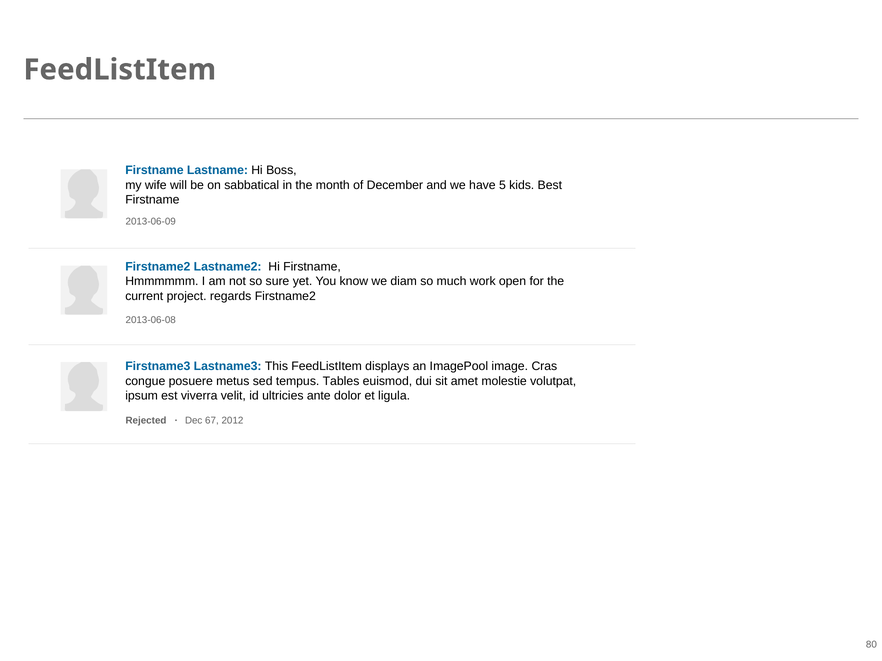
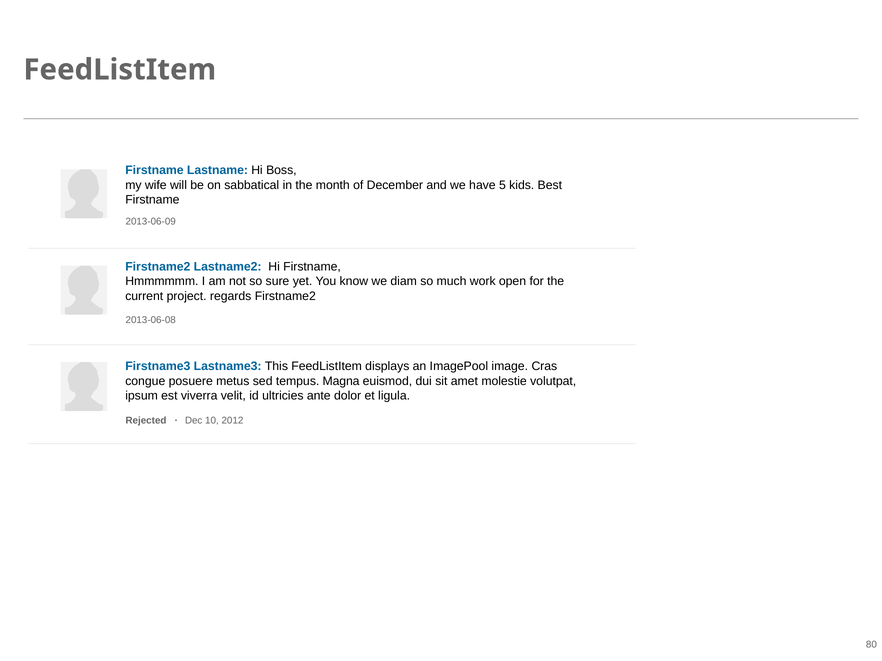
Tables: Tables -> Magna (341, 381)
67: 67 -> 10 (212, 421)
